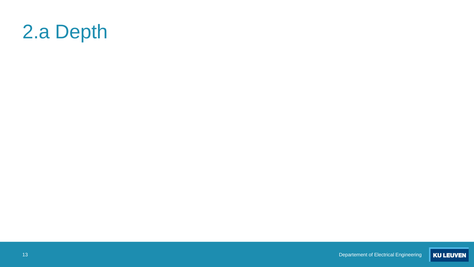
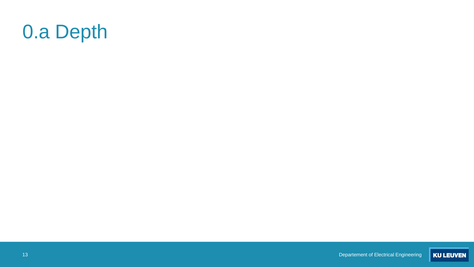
2.a: 2.a -> 0.a (36, 32)
